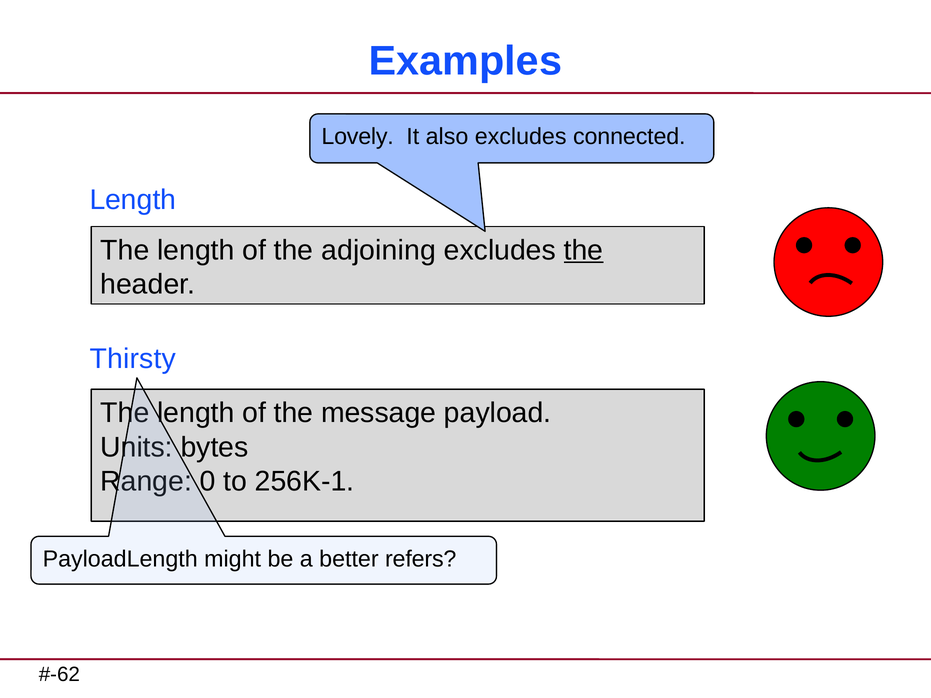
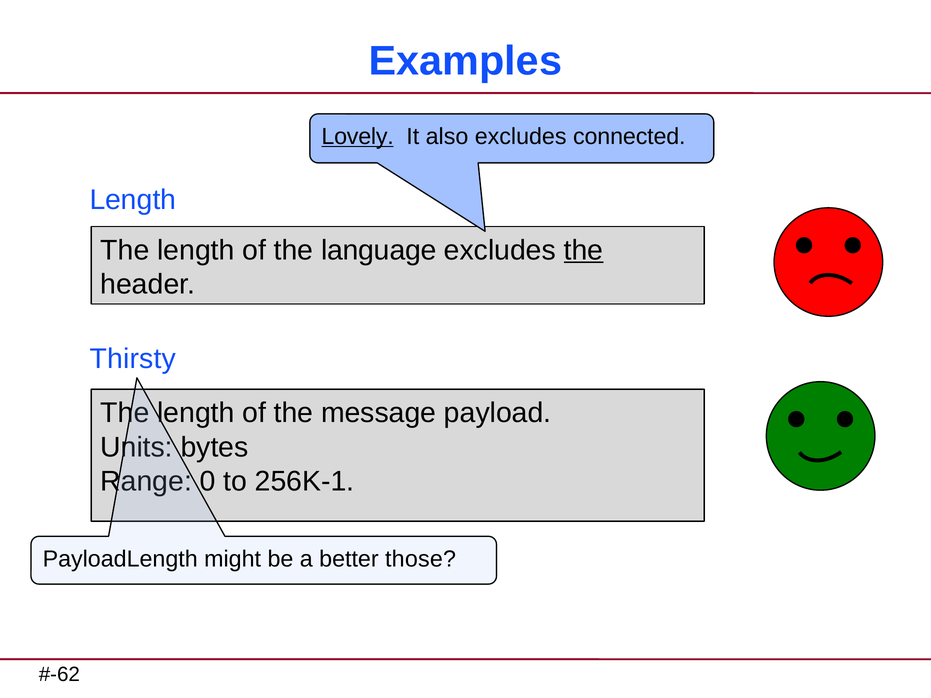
Lovely underline: none -> present (358, 137)
adjoining: adjoining -> language (379, 250)
refers: refers -> those (421, 559)
